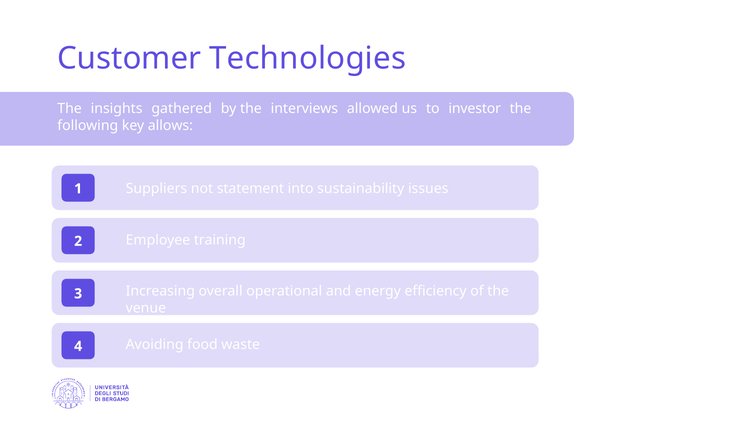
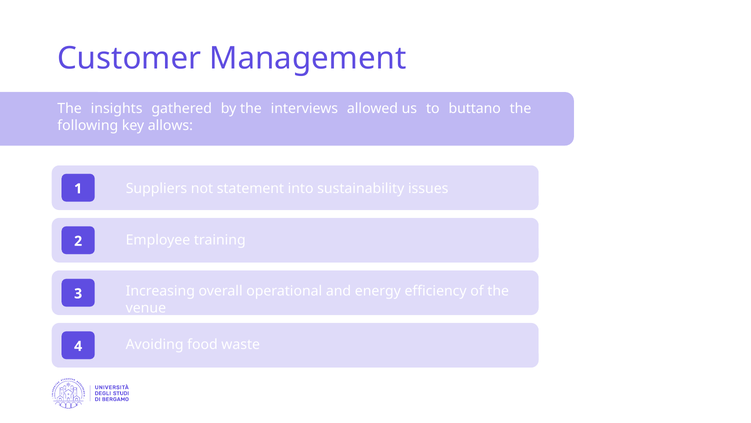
Technologies: Technologies -> Management (308, 58)
investor: investor -> buttano (475, 109)
